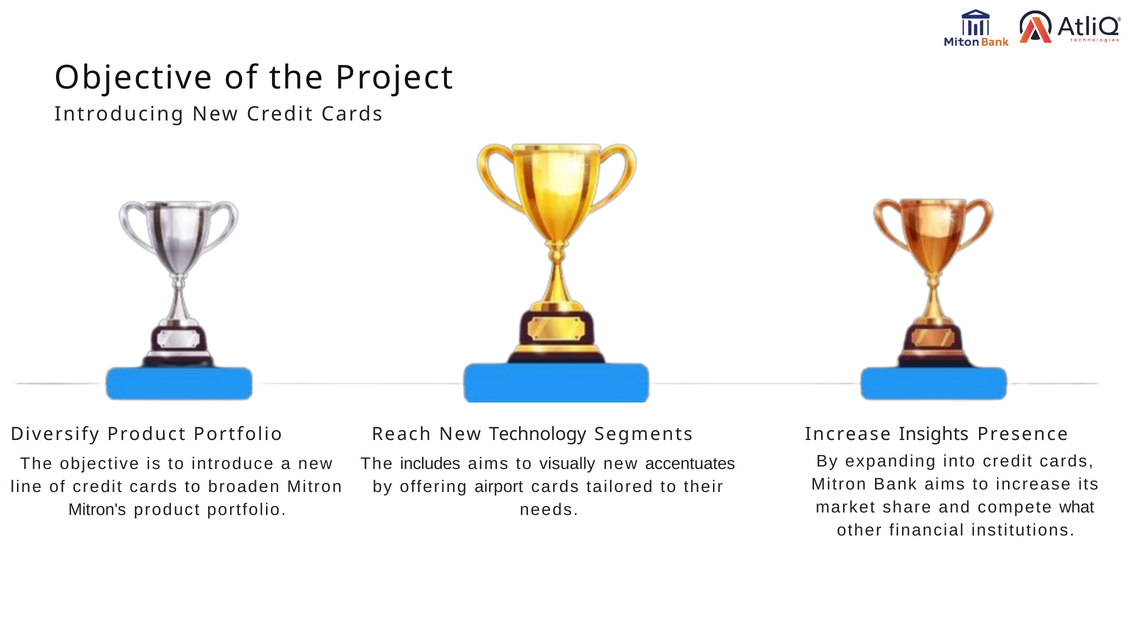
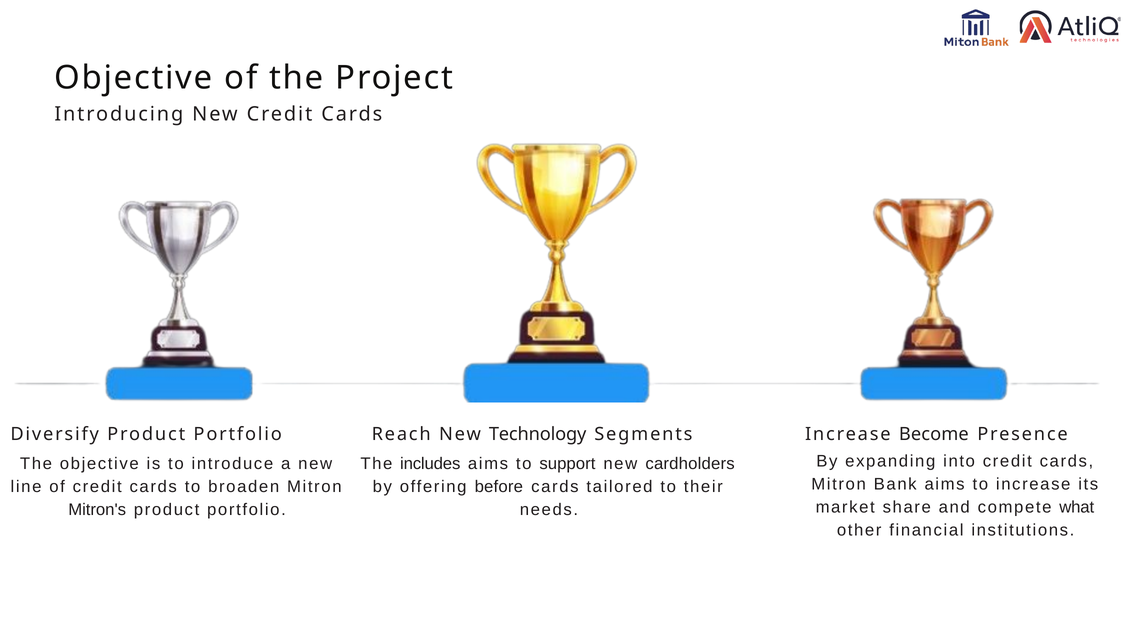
Insights: Insights -> Become (934, 434)
visually: visually -> support (567, 463)
accentuates: accentuates -> cardholders (690, 463)
airport: airport -> before (499, 486)
